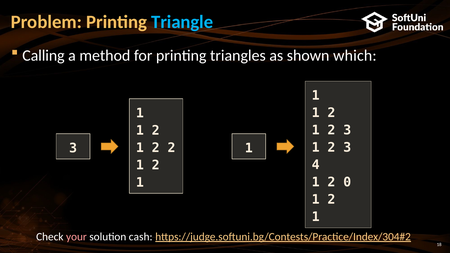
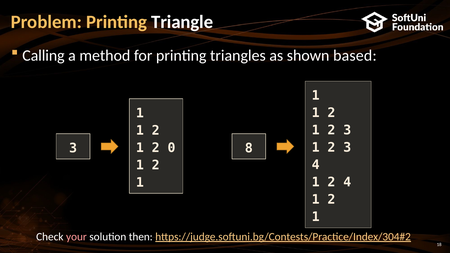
Triangle colour: light blue -> white (182, 22)
which: which -> based (355, 55)
2 2: 2 -> 0 (171, 148)
1: 1 -> 8 (249, 148)
2 0: 0 -> 4 (347, 182)
cash: cash -> then (141, 237)
